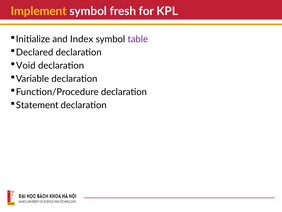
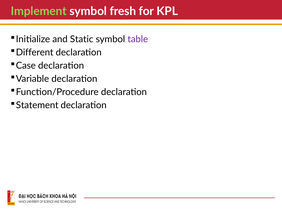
Implement colour: yellow -> light green (39, 11)
Index: Index -> Static (82, 39)
Declared: Declared -> Different (35, 52)
Void: Void -> Case (26, 65)
